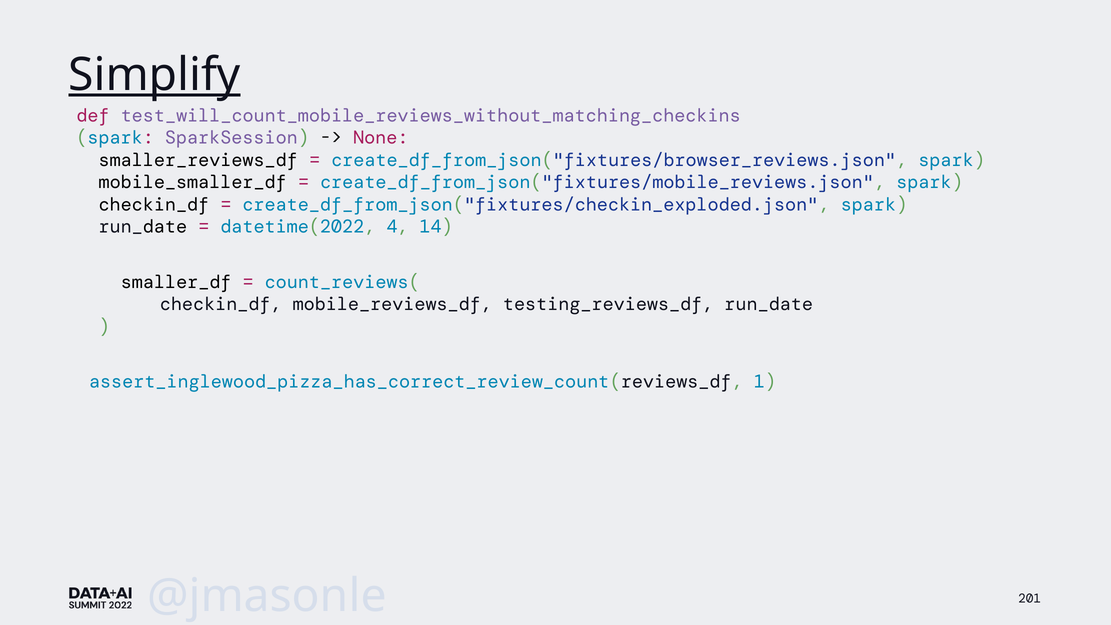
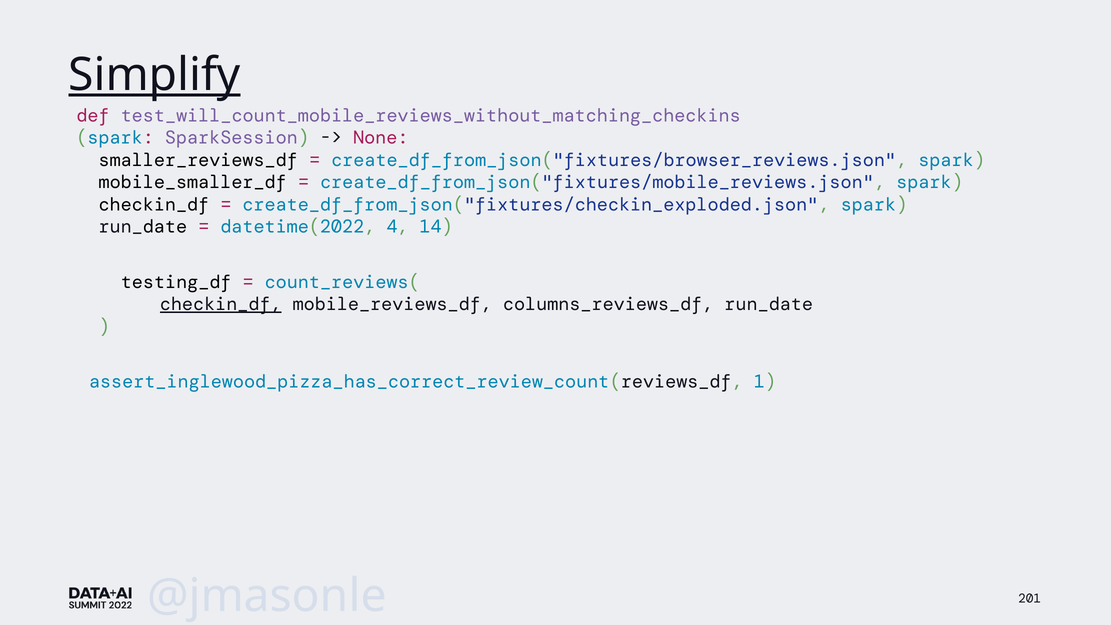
smaller_df: smaller_df -> testing_df (176, 282)
checkin_df underline: none -> present (221, 304)
testing_reviews_df: testing_reviews_df -> columns_reviews_df (608, 304)
